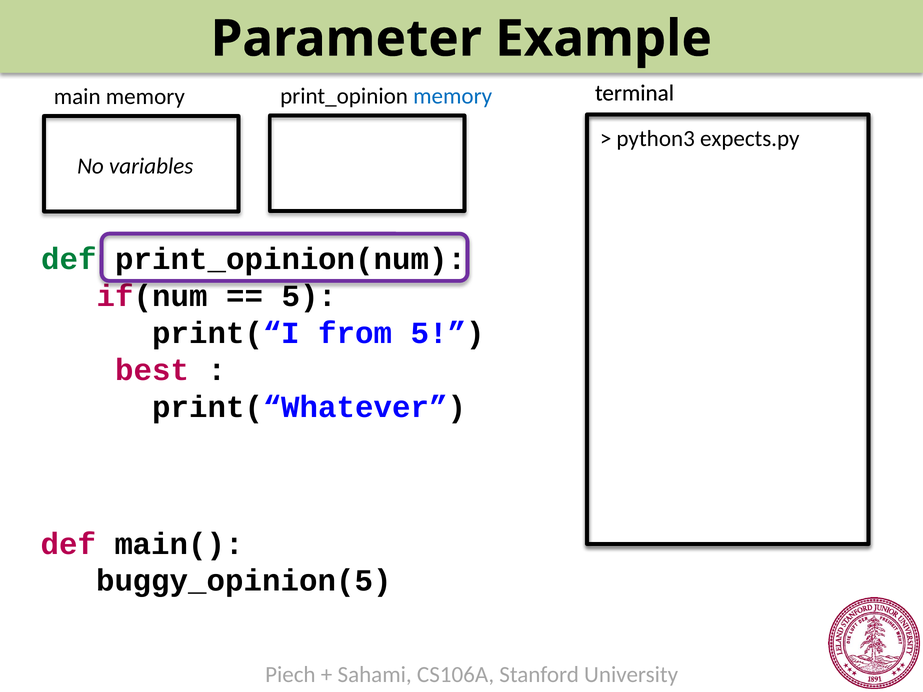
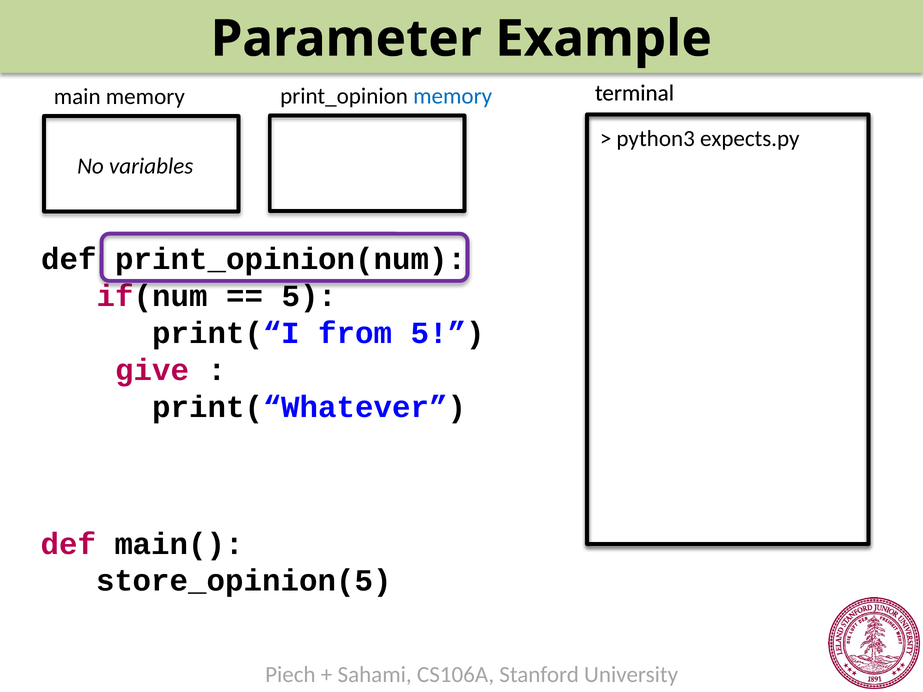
def colour: green -> black (69, 259)
best: best -> give (152, 370)
buggy_opinion(5: buggy_opinion(5 -> store_opinion(5 (244, 581)
